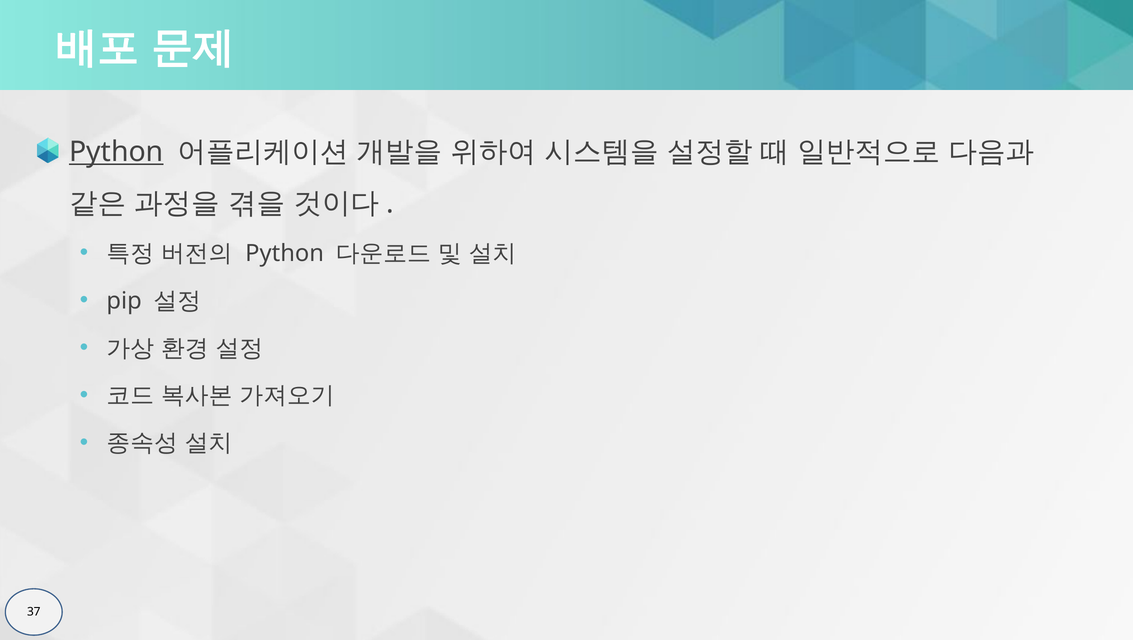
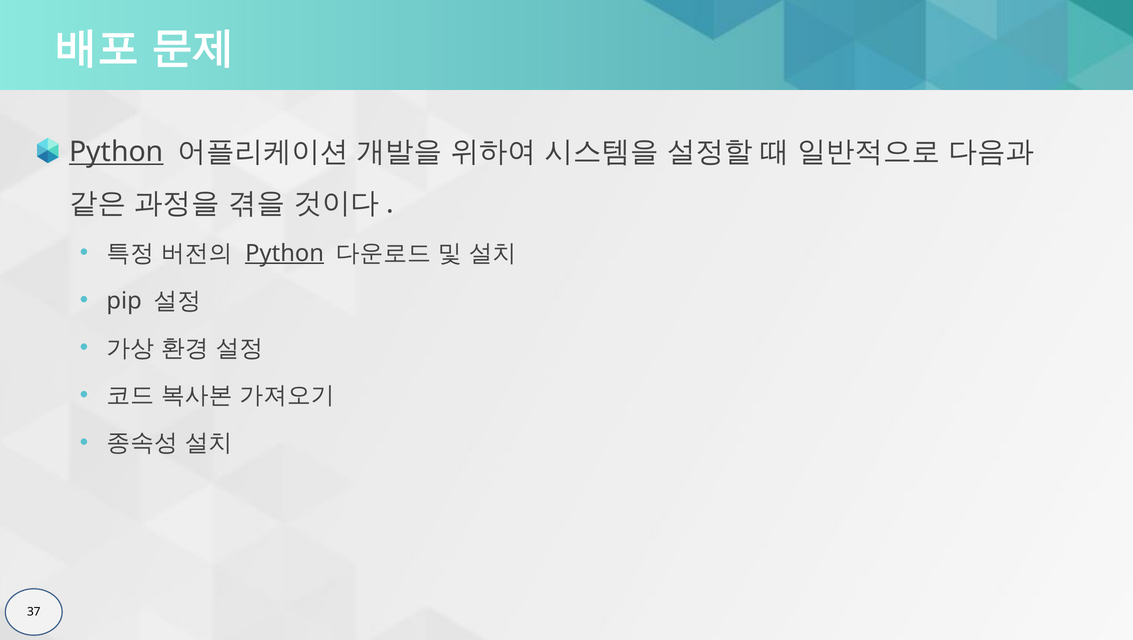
Python underline: none -> present (285, 253)
